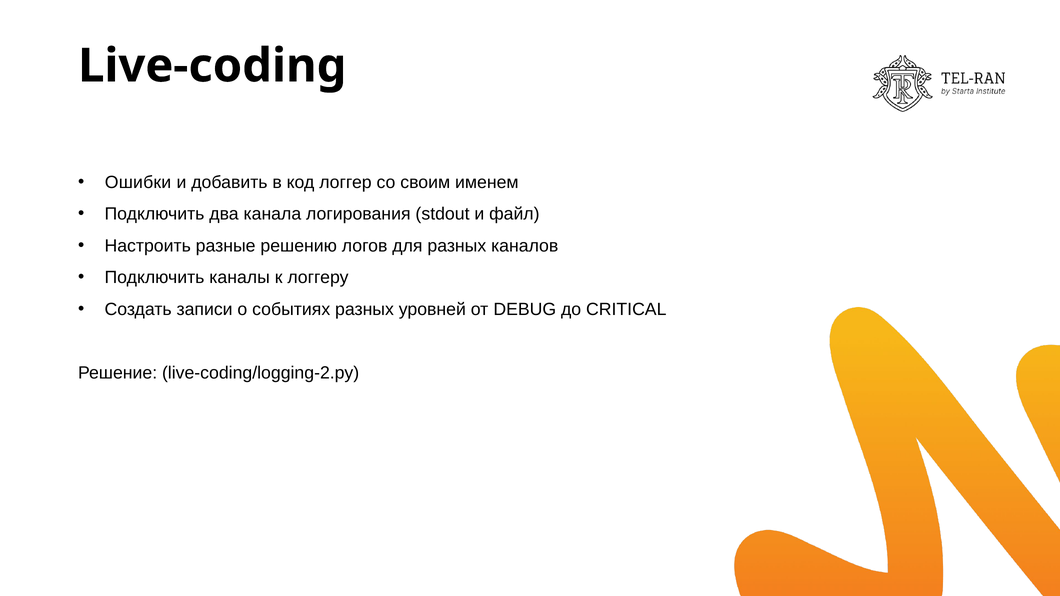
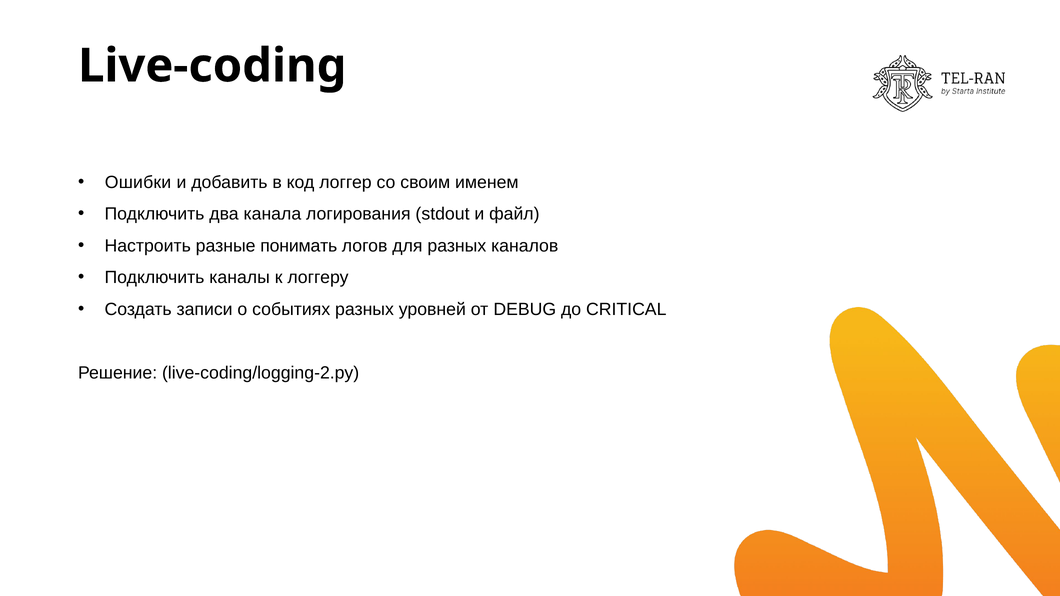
решению: решению -> понимать (299, 246)
